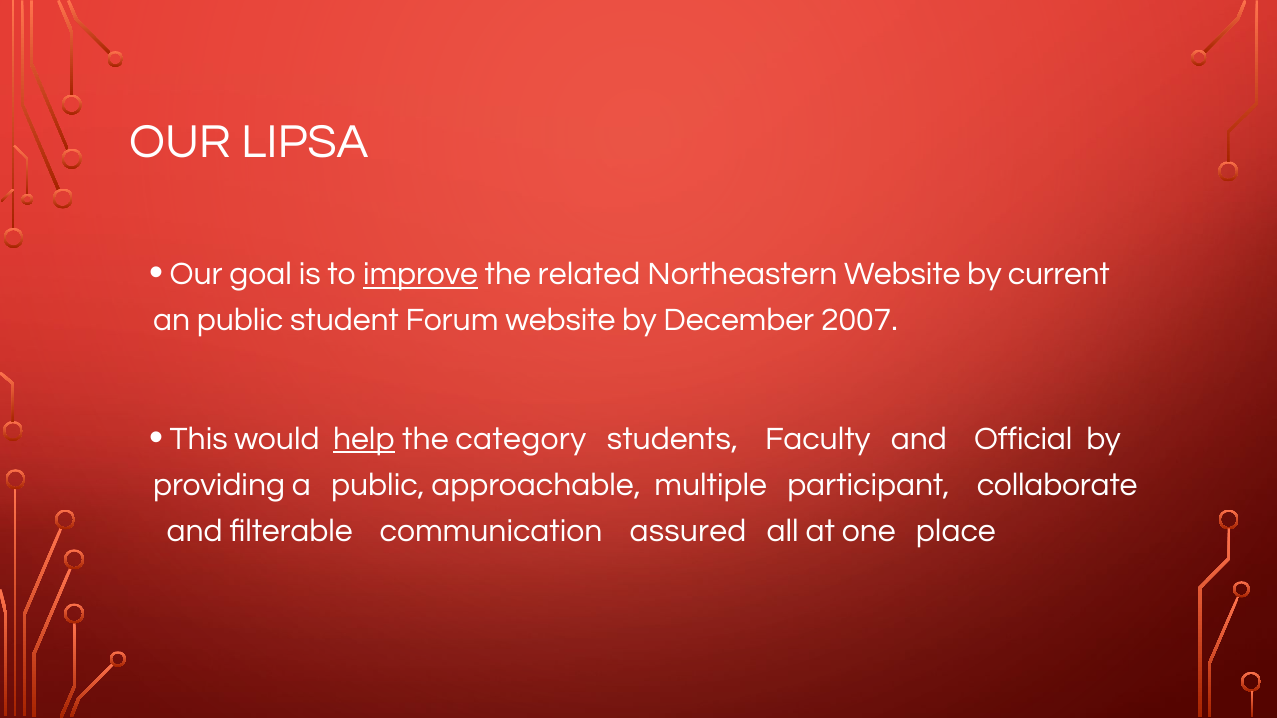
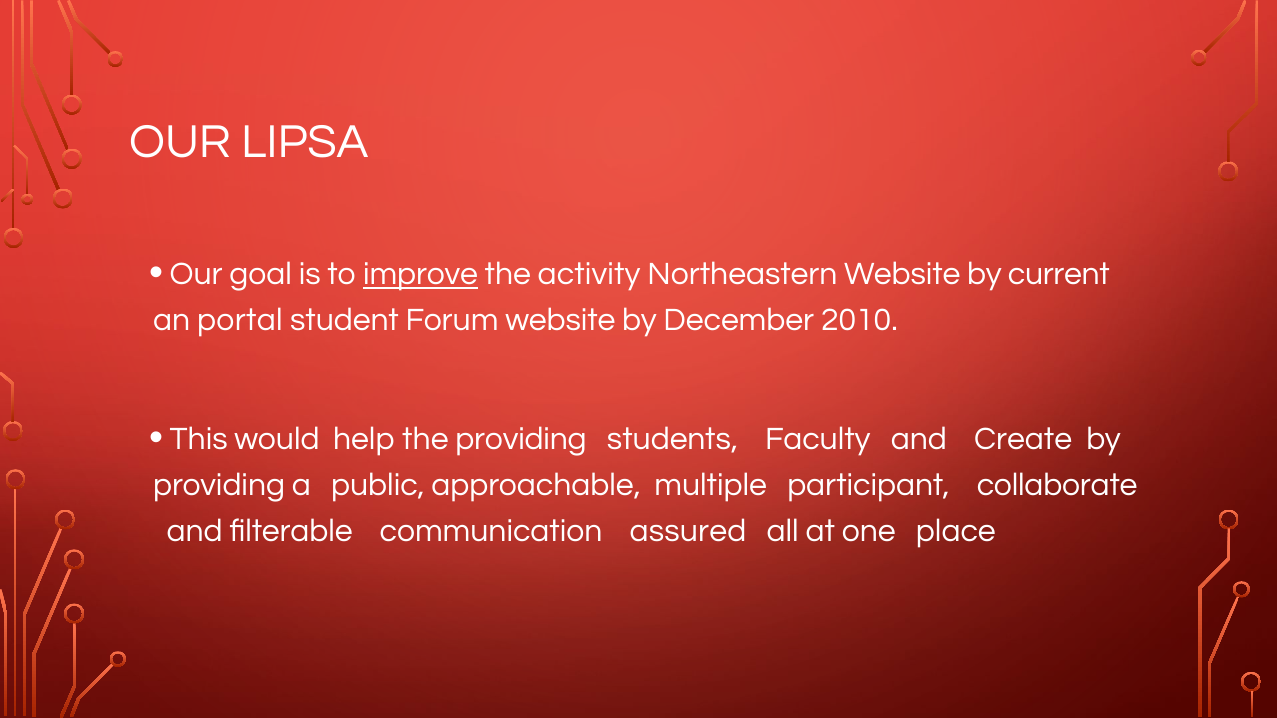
related: related -> activity (589, 274)
an public: public -> portal (240, 320)
2007: 2007 -> 2010 (859, 320)
help underline: present -> none (364, 439)
the category: category -> providing (521, 439)
Official: Official -> Create (1023, 439)
